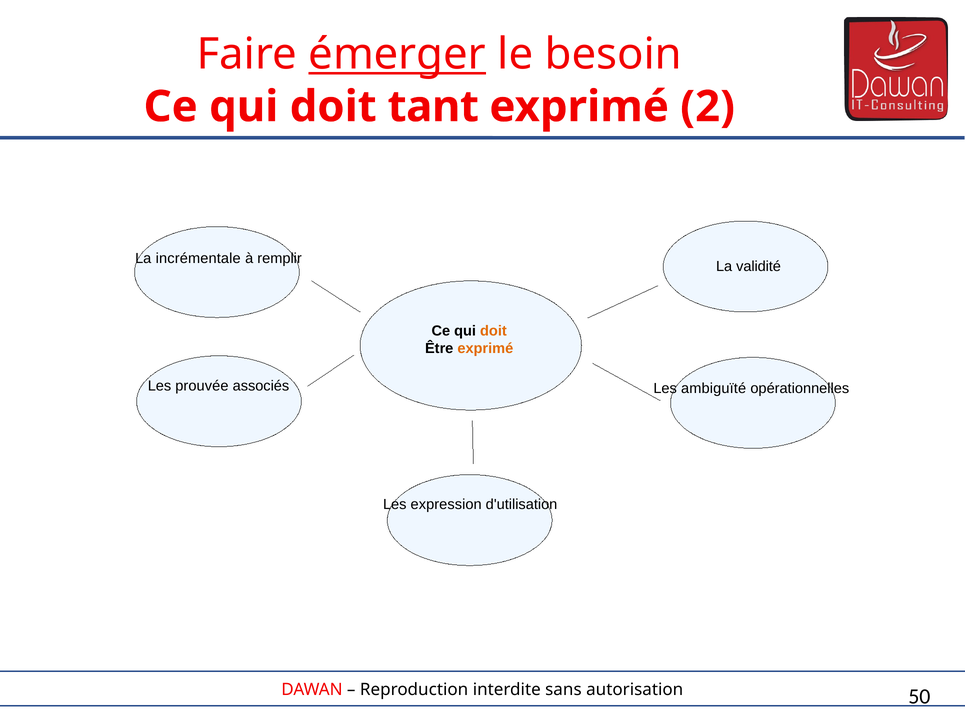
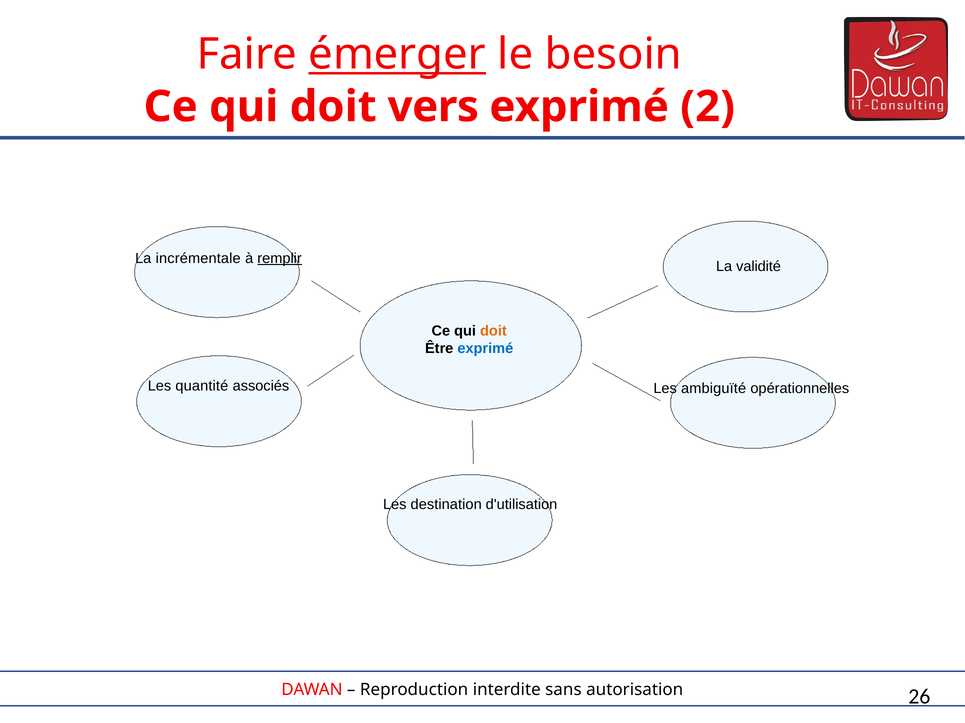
tant: tant -> vers (433, 107)
remplir underline: none -> present (280, 258)
exprimé colour: orange -> blue (485, 349)
prouvée: prouvée -> quantité (202, 386)
expression: expression -> destination (446, 505)
50: 50 -> 26 (919, 697)
